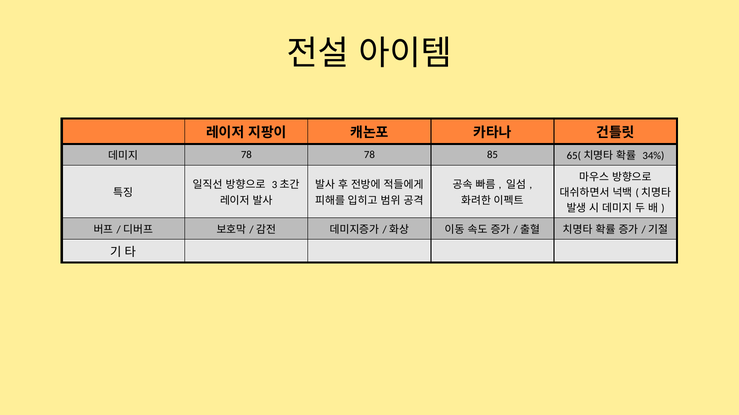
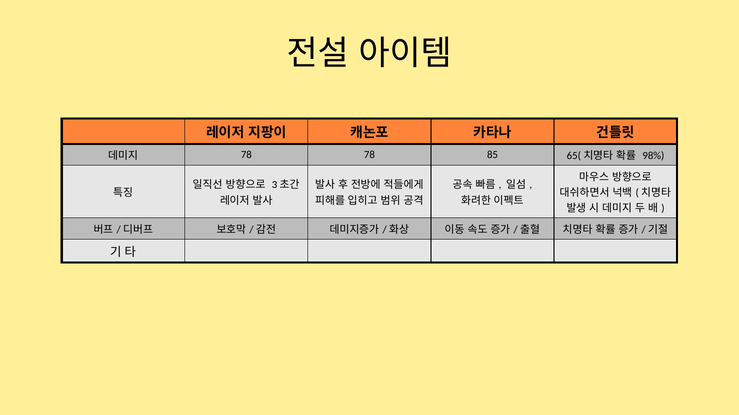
34%: 34% -> 98% (653, 156)
